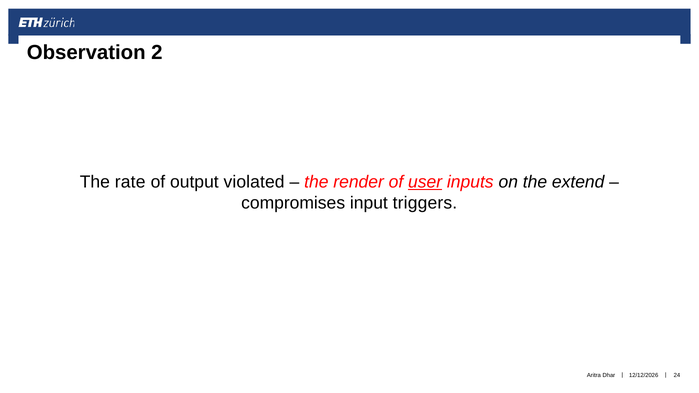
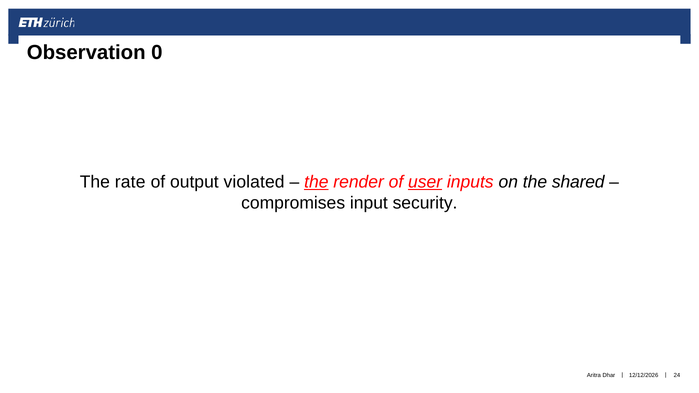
2: 2 -> 0 (157, 52)
the underline: none -> present (316, 182)
extend: extend -> shared (578, 182)
triggers: triggers -> security (425, 203)
